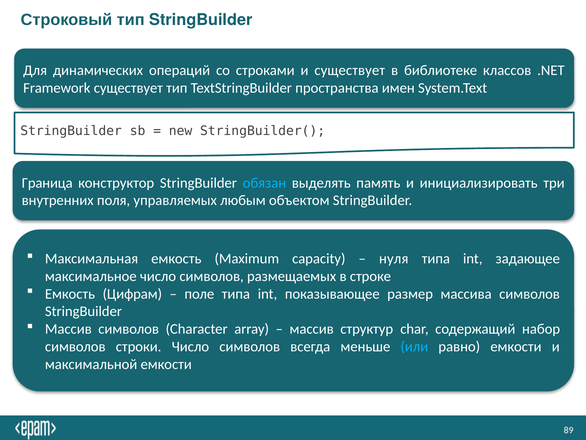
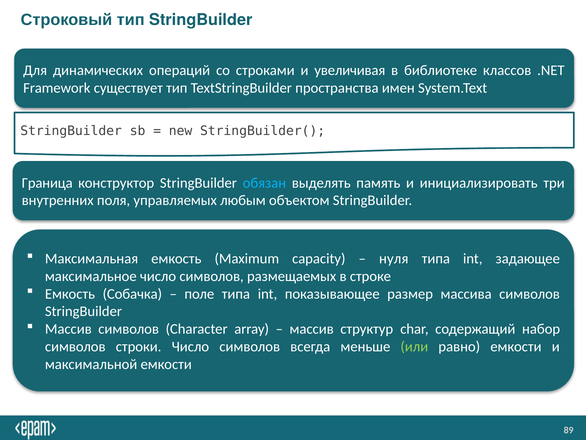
и существует: существует -> увеличивая (350, 70)
Цифрам: Цифрам -> Собачка (132, 294)
или colour: light blue -> light green (414, 346)
